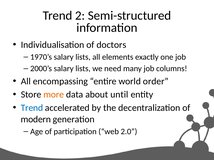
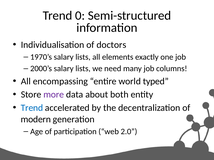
2: 2 -> 0 (80, 16)
order: order -> typed (156, 82)
more colour: orange -> purple (54, 95)
until: until -> both (119, 95)
